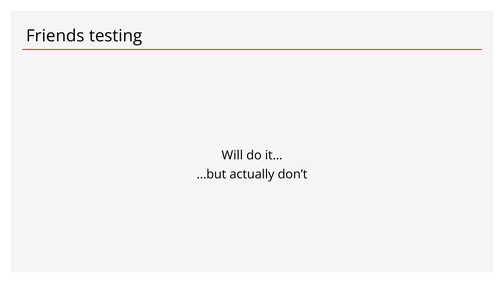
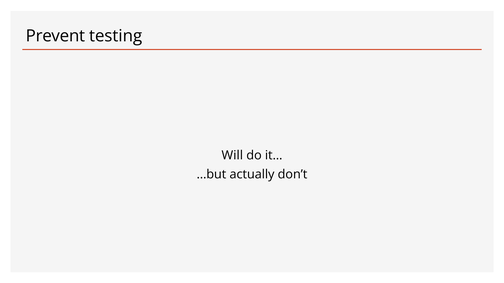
Friends: Friends -> Prevent (55, 36)
